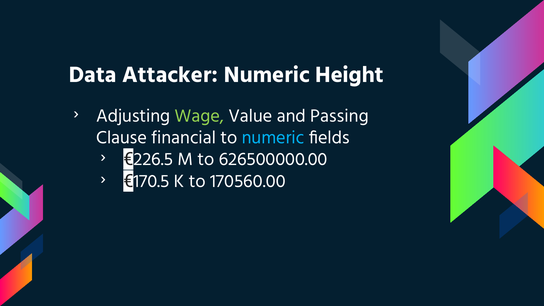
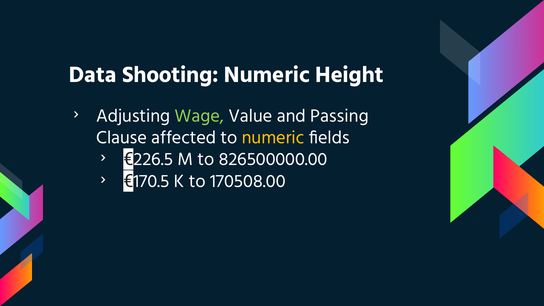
Attacker: Attacker -> Shooting (170, 75)
financial: financial -> affected (184, 138)
numeric colour: light blue -> yellow (273, 138)
626500000.00: 626500000.00 -> 826500000.00 (273, 159)
170560.00: 170560.00 -> 170508.00 (248, 181)
